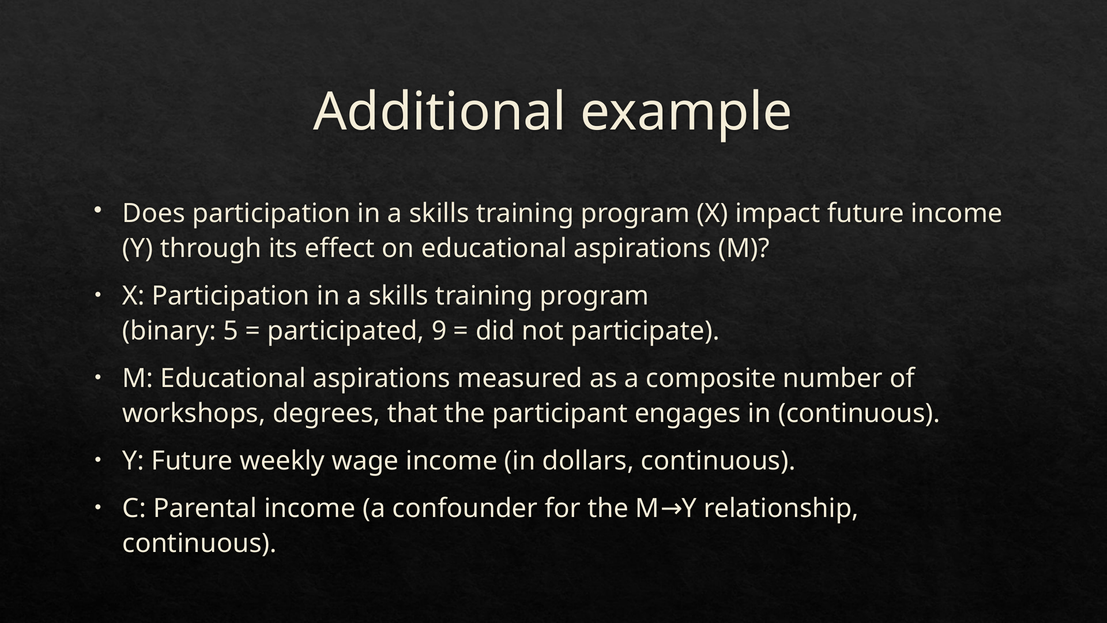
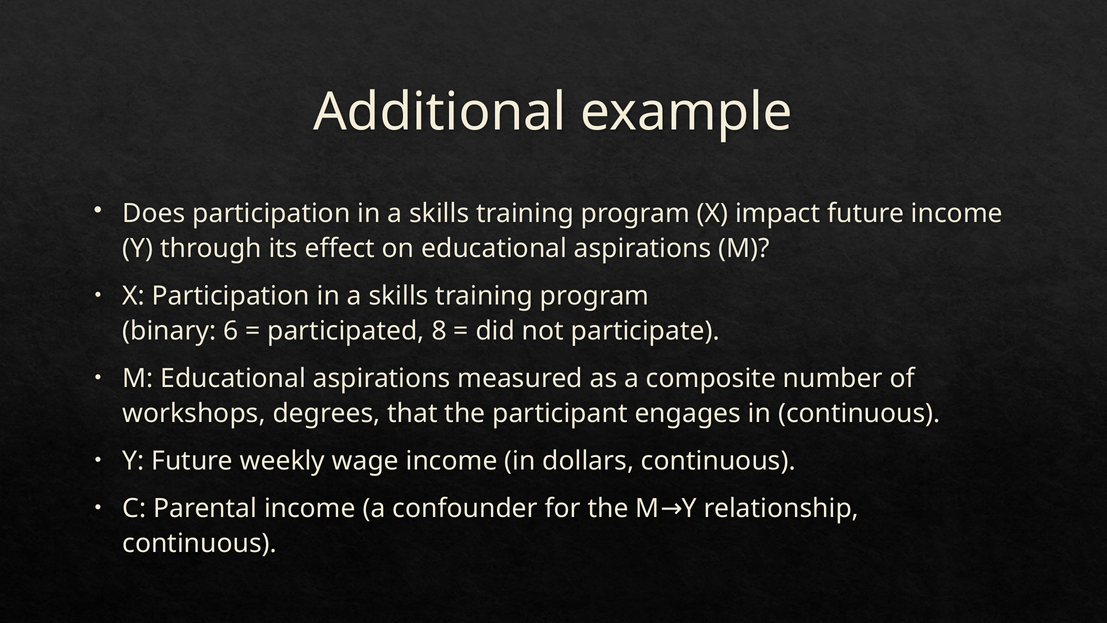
5: 5 -> 6 (231, 331)
9: 9 -> 8 (439, 331)
